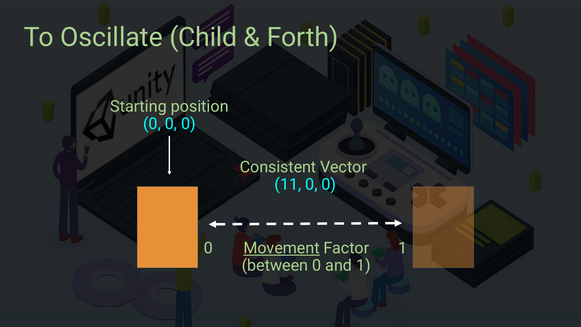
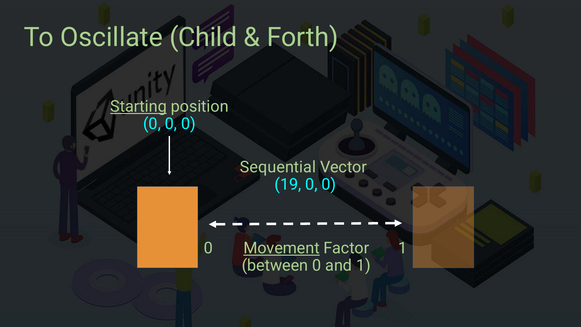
Starting underline: none -> present (139, 106)
Consistent: Consistent -> Sequential (278, 167)
11: 11 -> 19 (288, 184)
